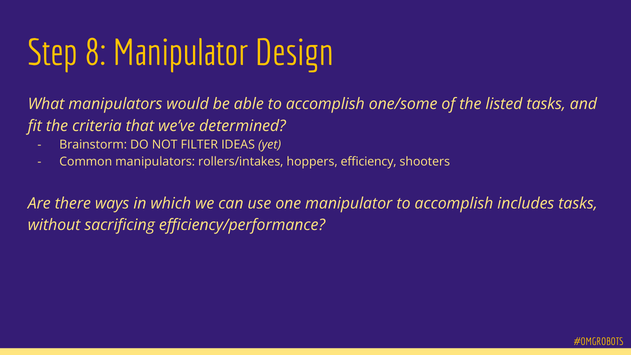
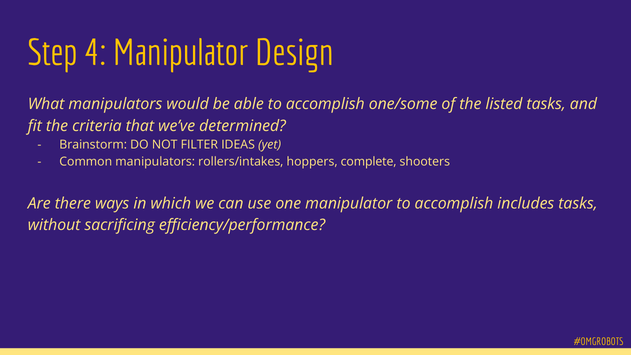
8: 8 -> 4 (95, 53)
efficiency: efficiency -> complete (369, 162)
